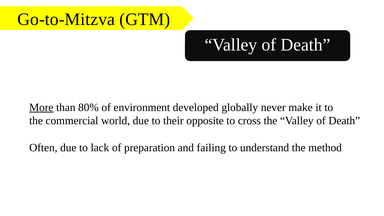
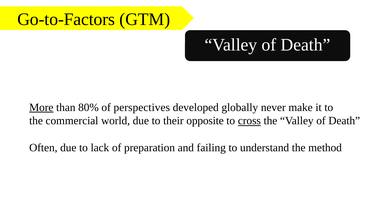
Go-to-Mitzva: Go-to-Mitzva -> Go-to-Factors (66, 19)
environment: environment -> perspectives (142, 107)
cross underline: none -> present (249, 121)
